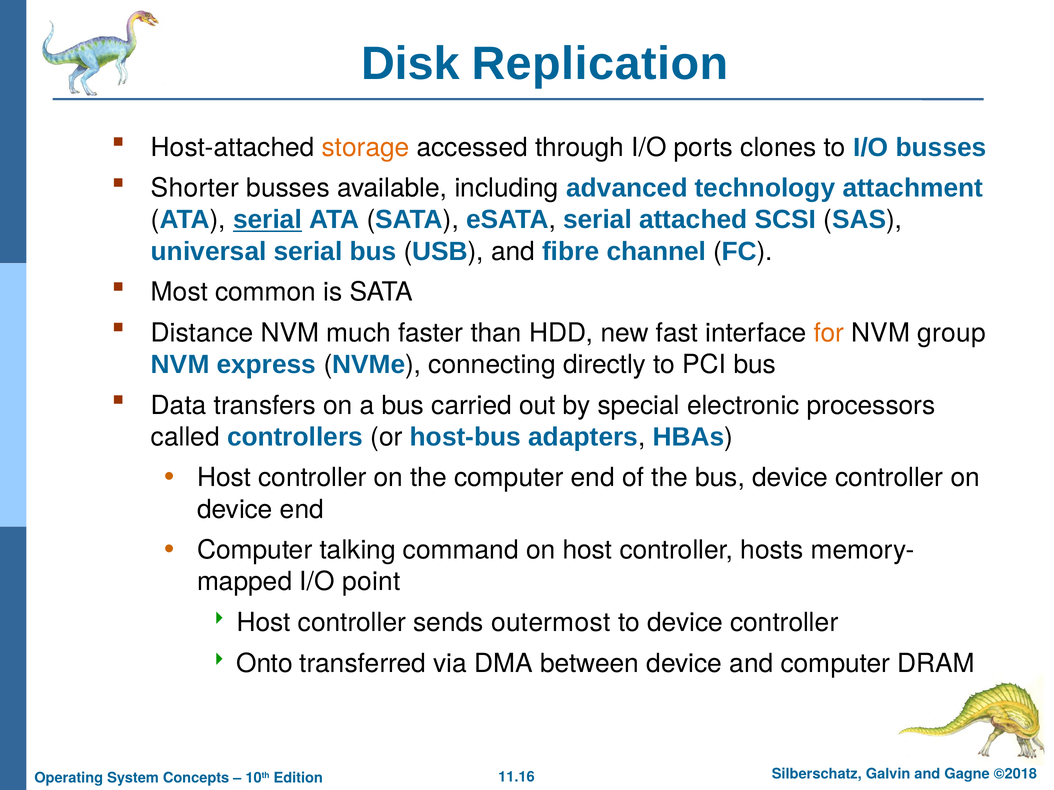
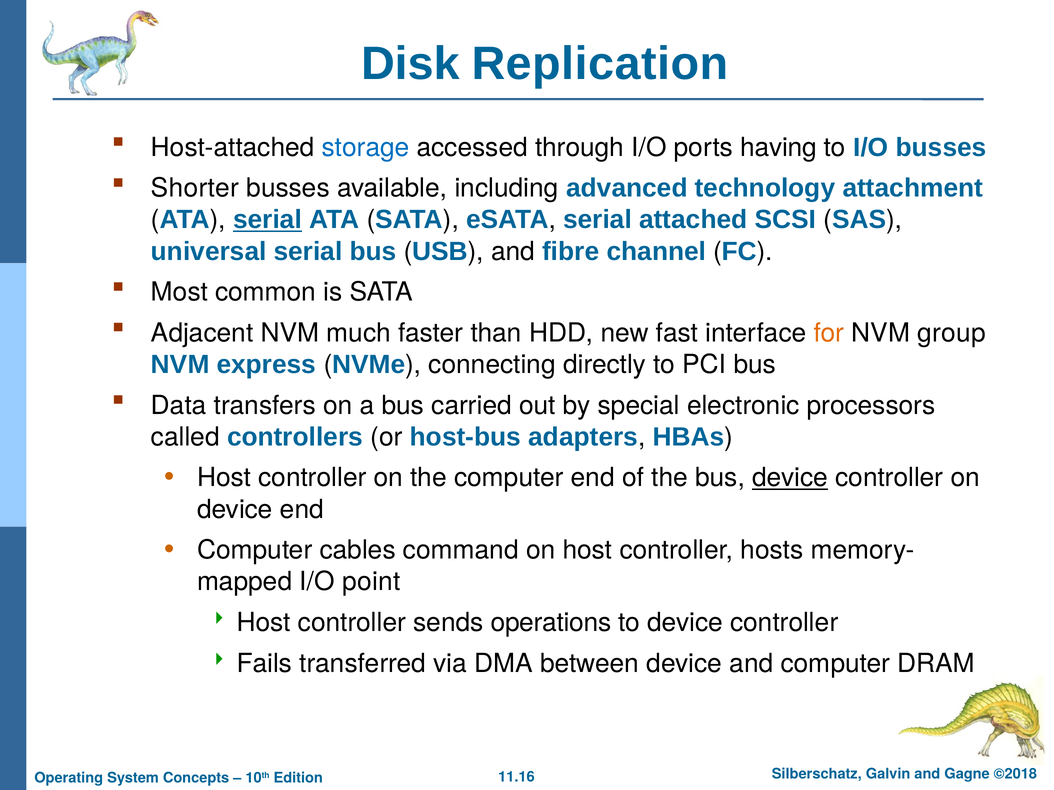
storage colour: orange -> blue (366, 147)
clones: clones -> having (779, 147)
Distance: Distance -> Adjacent (202, 333)
device underline: none -> present (790, 478)
talking: talking -> cables (358, 551)
outermost: outermost -> operations (551, 623)
Onto: Onto -> Fails (264, 664)
